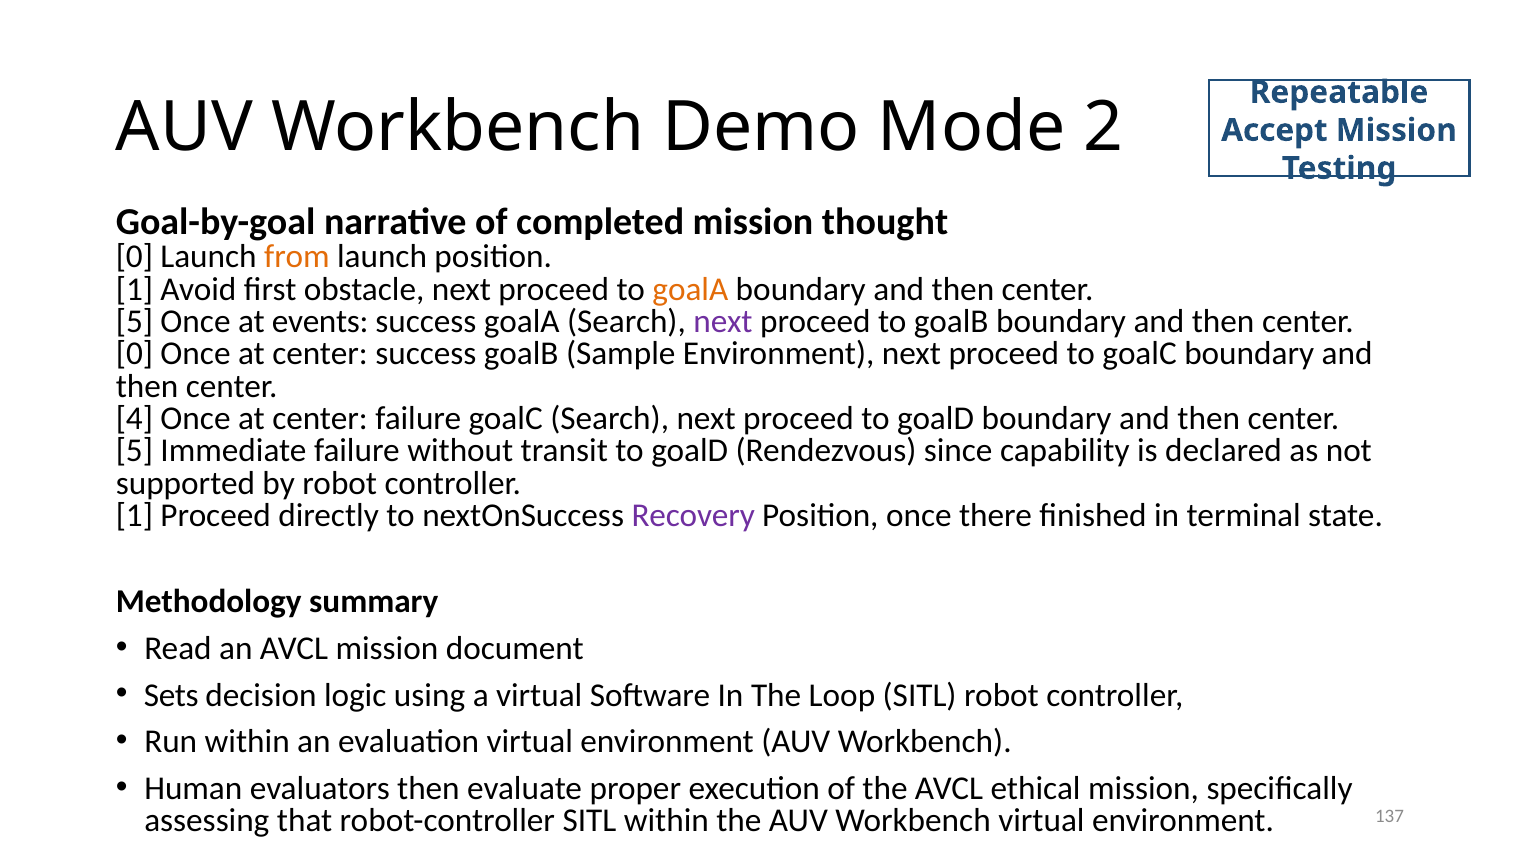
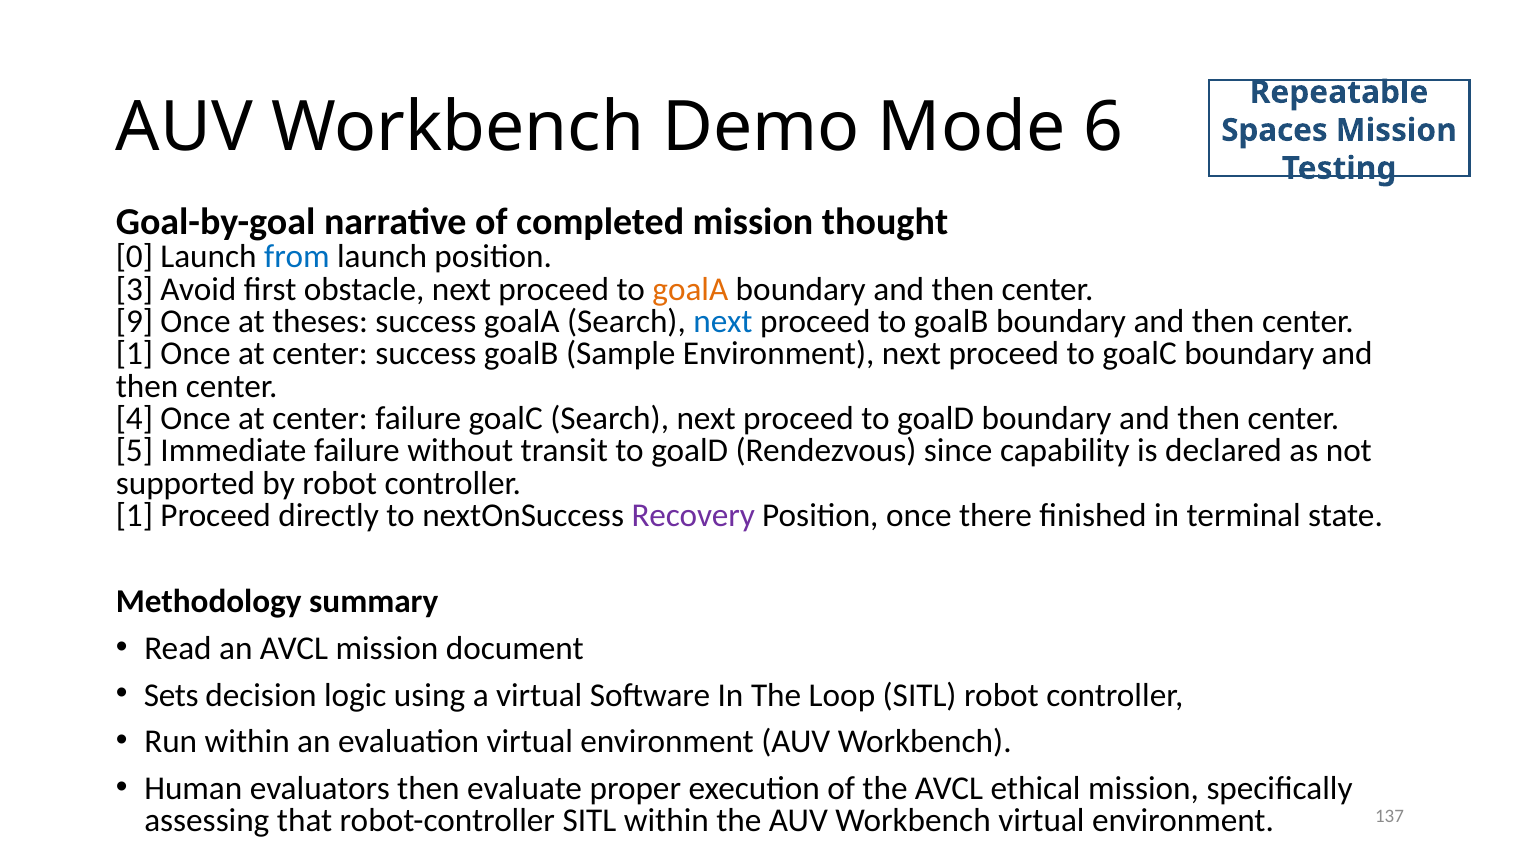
2: 2 -> 6 (1103, 128)
Accept: Accept -> Spaces (1274, 130)
from colour: orange -> blue (297, 257)
1: 1 -> 3 (134, 289)
5: 5 -> 9 (134, 322)
events: events -> theses (320, 322)
next colour: purple -> blue (723, 322)
0: 0 -> 1 (134, 354)
